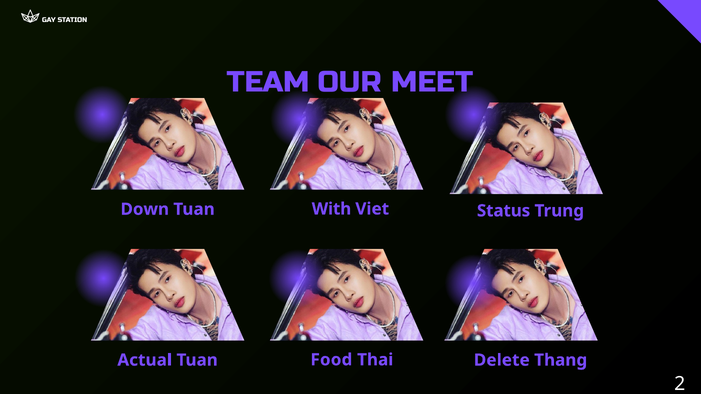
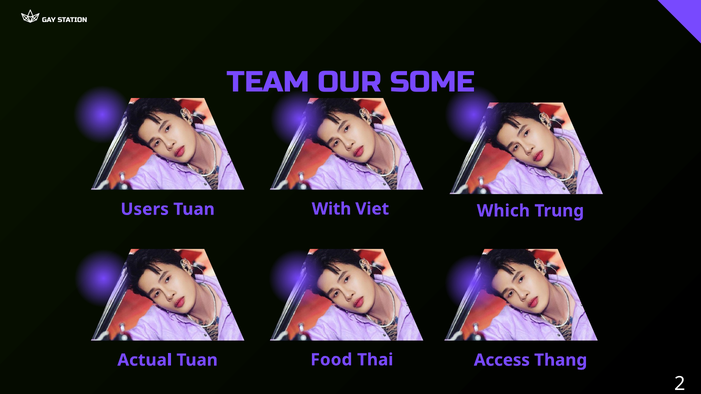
MEET: MEET -> SOME (433, 82)
Down: Down -> Users (145, 209)
Status: Status -> Which (503, 211)
Delete: Delete -> Access (502, 360)
